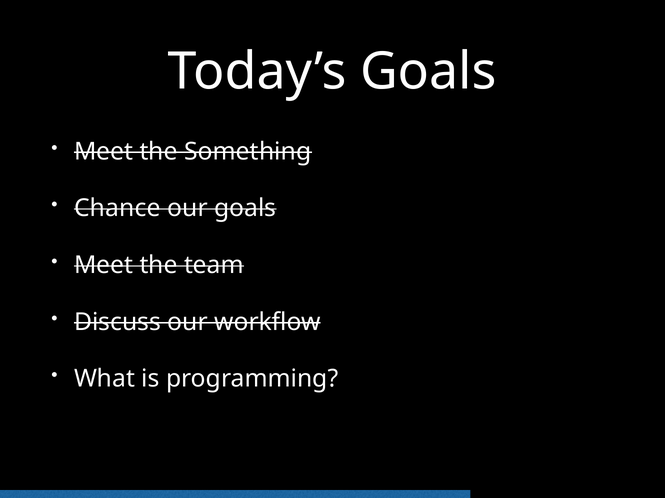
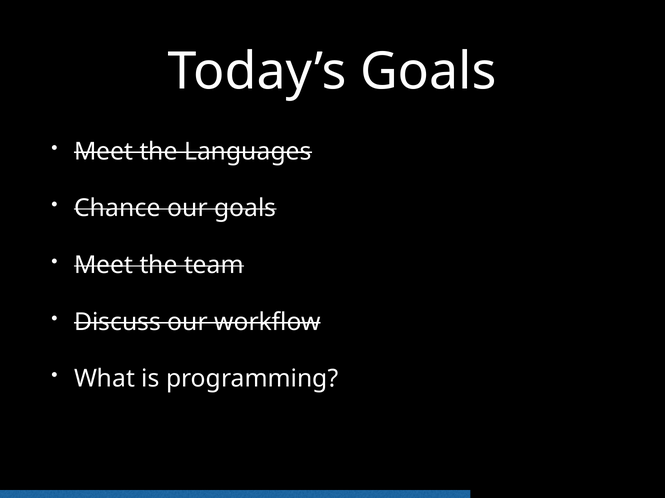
Something: Something -> Languages (248, 152)
